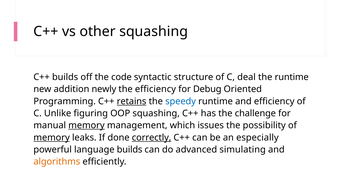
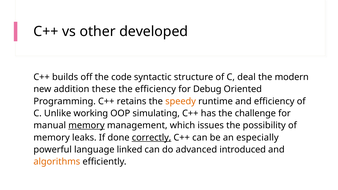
other squashing: squashing -> developed (154, 31)
the runtime: runtime -> modern (292, 77)
newly: newly -> these (104, 89)
retains underline: present -> none (132, 101)
speedy colour: blue -> orange (181, 101)
figuring: figuring -> working (91, 113)
OOP squashing: squashing -> simulating (156, 113)
memory underline: present -> none (52, 138)
language builds: builds -> linked (130, 150)
simulating: simulating -> introduced (243, 150)
